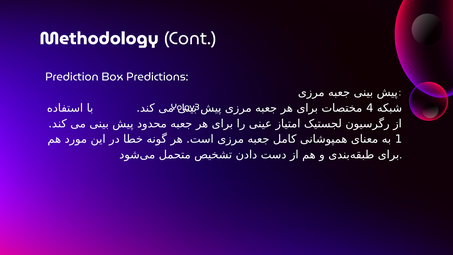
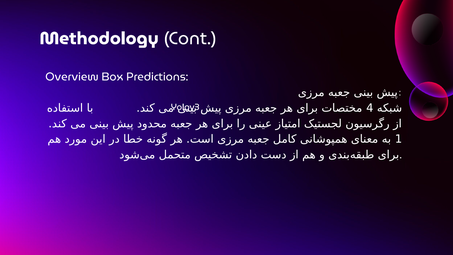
Prediction: Prediction -> Overview (72, 77)
